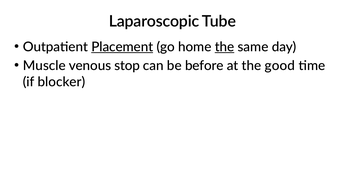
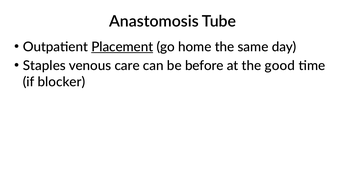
Laparoscopic: Laparoscopic -> Anastomosis (154, 21)
the underline: present -> none (225, 47)
Muscle: Muscle -> Staples (44, 66)
stop: stop -> care (127, 66)
